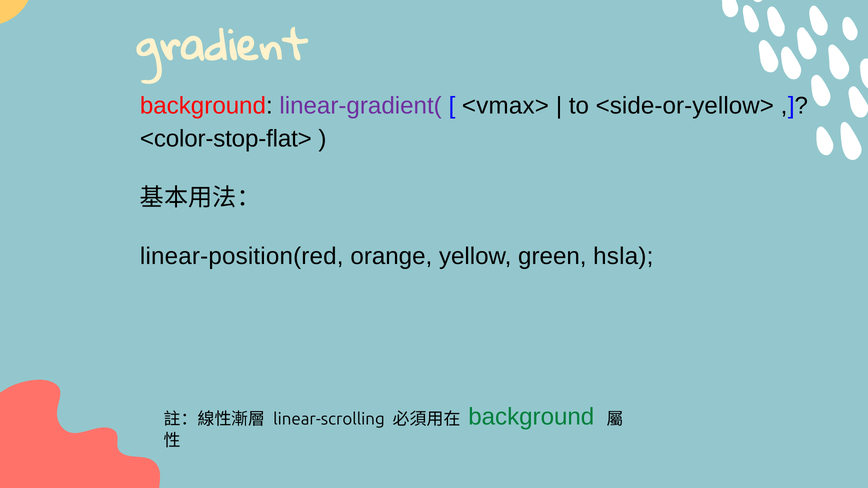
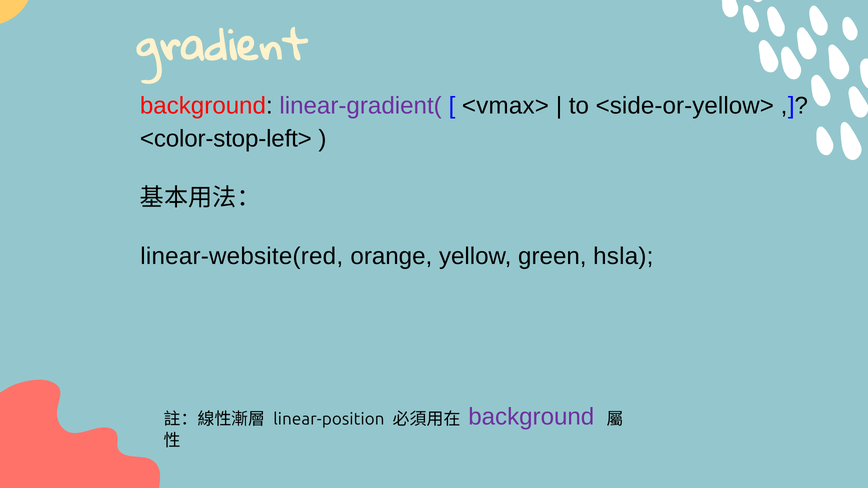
<color-stop-flat>: <color-stop-flat> -> <color-stop-left> (226, 139)
linear-position(red: linear-position(red -> linear-website(red (242, 256)
linear-scrolling: linear-scrolling -> linear-position (329, 419)
background colour: green -> purple (531, 417)
